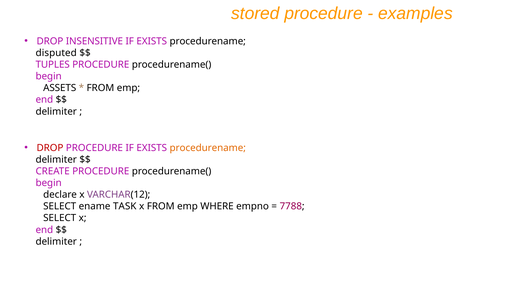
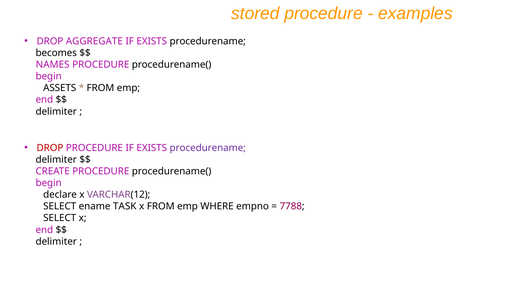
INSENSITIVE: INSENSITIVE -> AGGREGATE (94, 41)
disputed: disputed -> becomes (56, 53)
TUPLES: TUPLES -> NAMES (53, 65)
procedurename colour: orange -> purple (208, 148)
